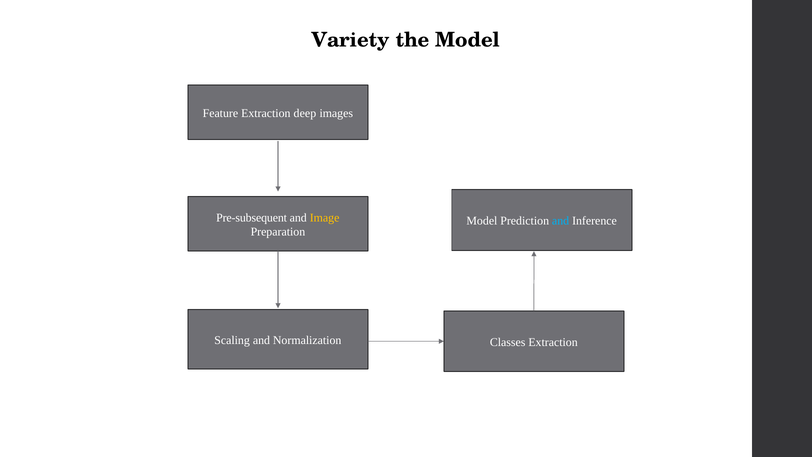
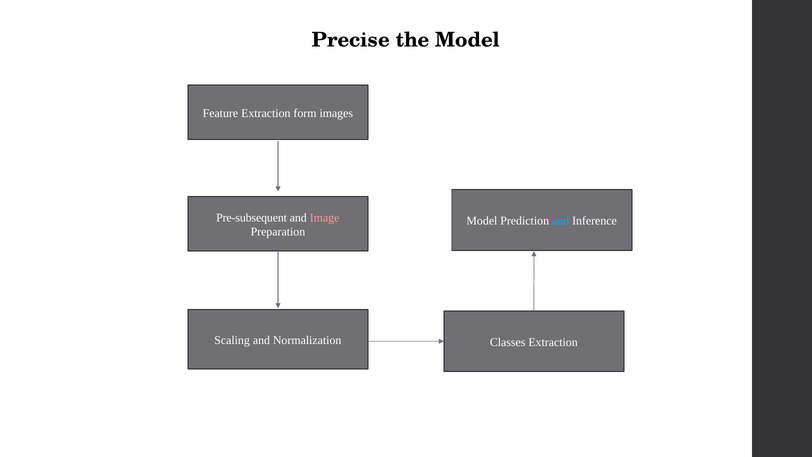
Variety: Variety -> Precise (351, 40)
deep: deep -> form (305, 113)
Image colour: yellow -> pink (325, 218)
